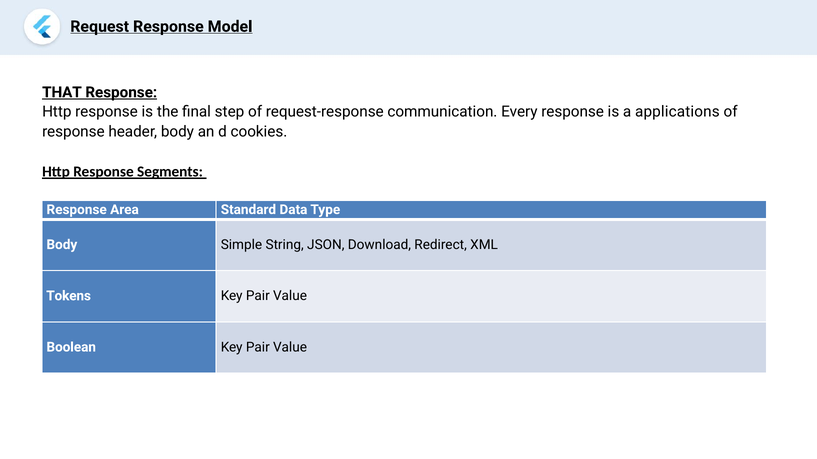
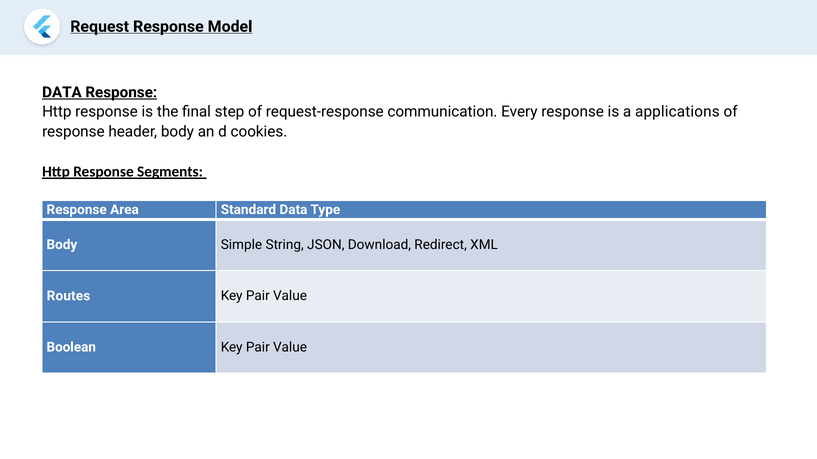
THAT: THAT -> DATA (62, 92)
Tokens: Tokens -> Routes (68, 296)
